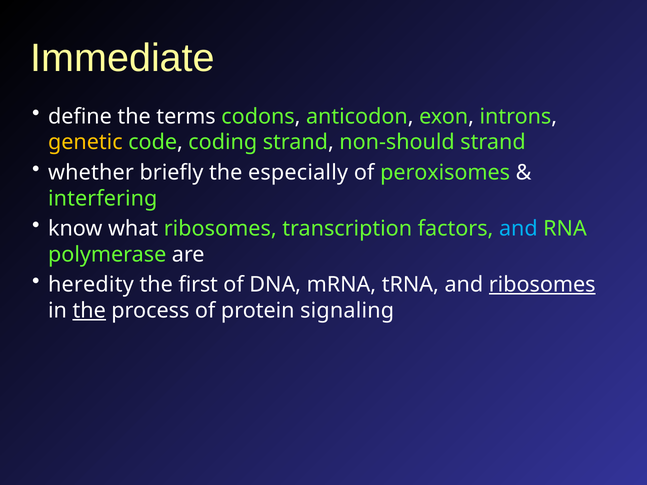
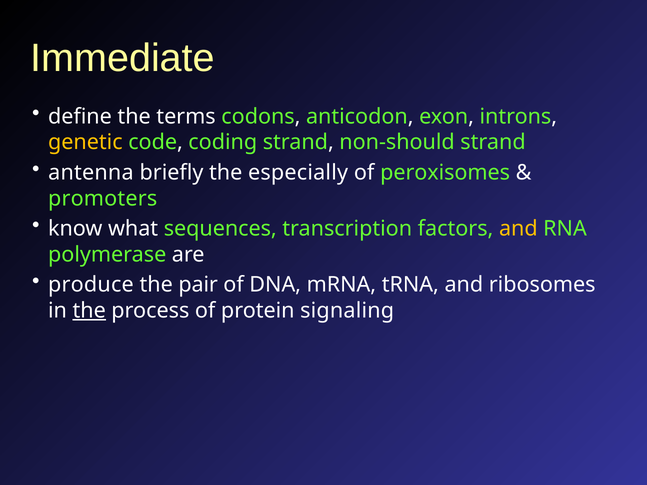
whether: whether -> antenna (91, 173)
interfering: interfering -> promoters (103, 199)
what ribosomes: ribosomes -> sequences (220, 229)
and colour: light blue -> yellow (518, 229)
heredity: heredity -> produce (91, 285)
first: first -> pair (198, 285)
ribosomes underline: present -> none (542, 285)
